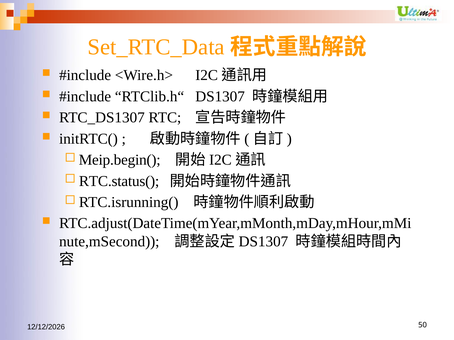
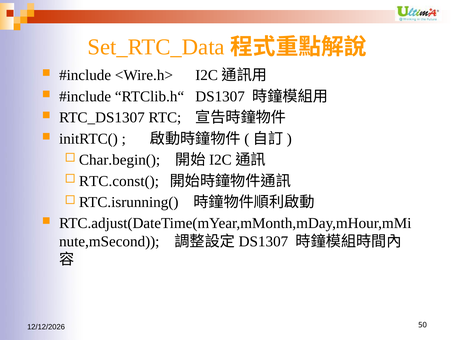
Meip.begin(: Meip.begin( -> Char.begin( (120, 160)
RTC.status(: RTC.status( -> RTC.const( (119, 181)
